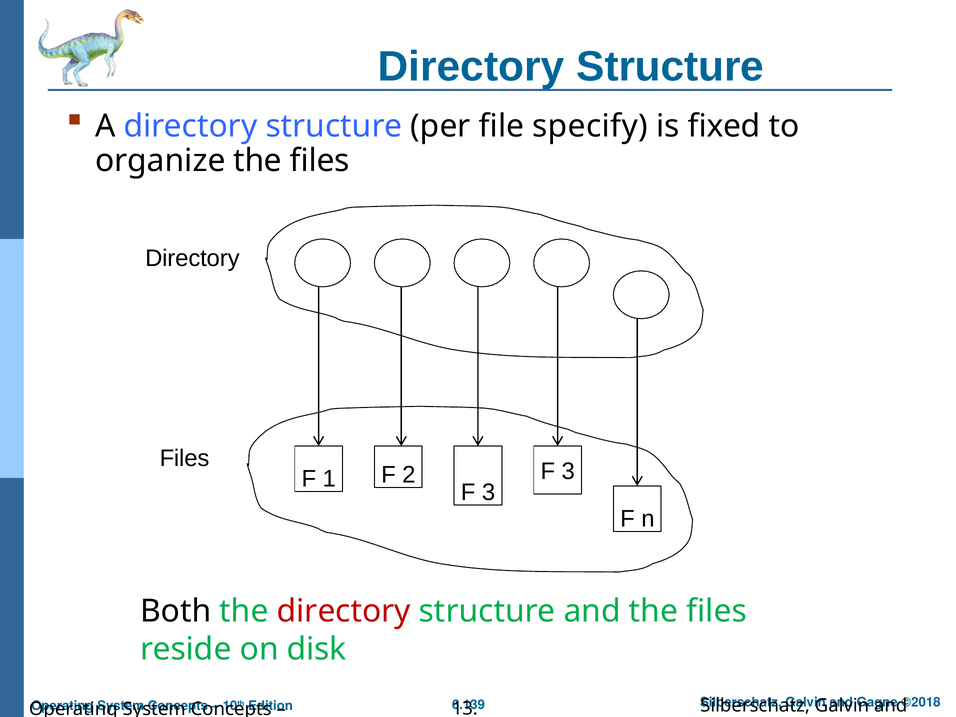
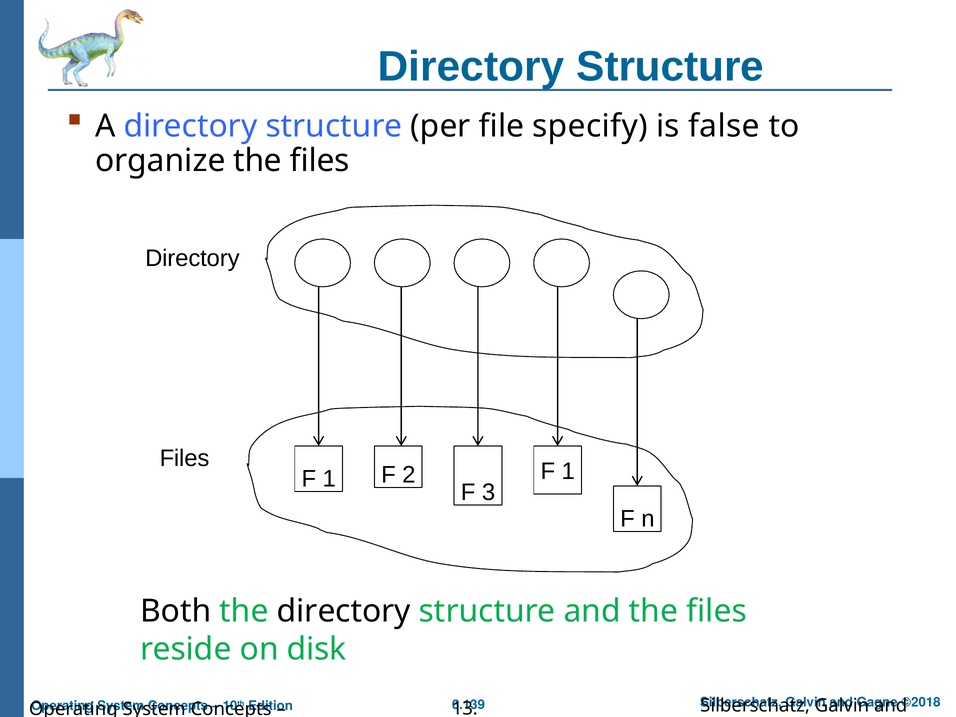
fixed: fixed -> false (724, 126)
3: 3 -> 1 (568, 471)
directory colour: red -> black (344, 611)
